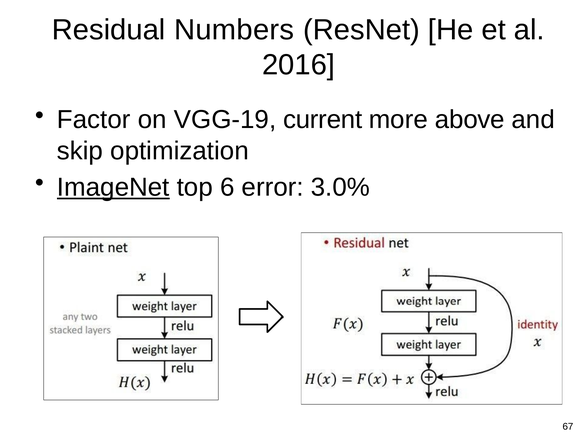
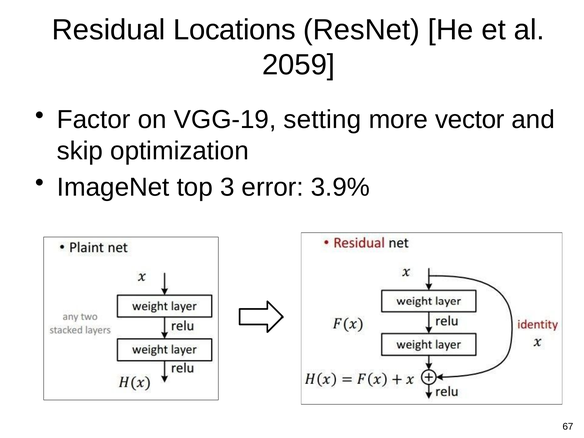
Numbers: Numbers -> Locations (234, 30)
2016: 2016 -> 2059 (299, 65)
current: current -> setting (322, 120)
above: above -> vector (470, 120)
ImageNet underline: present -> none (113, 187)
6: 6 -> 3 (227, 187)
3.0%: 3.0% -> 3.9% (340, 187)
